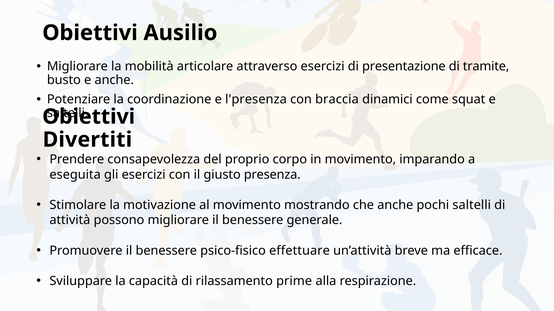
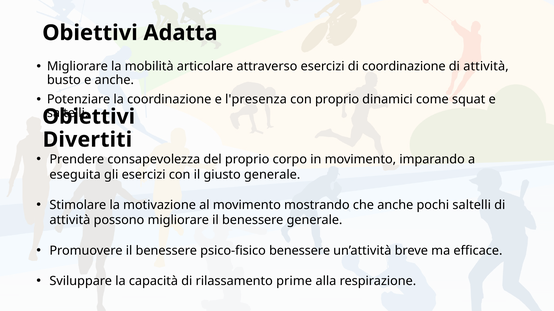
Ausilio: Ausilio -> Adatta (180, 33)
di presentazione: presentazione -> coordinazione (404, 66)
tramite: tramite -> attività (486, 66)
con braccia: braccia -> proprio (337, 100)
giusto presenza: presenza -> generale (272, 175)
psico-fisico effettuare: effettuare -> benessere (300, 251)
